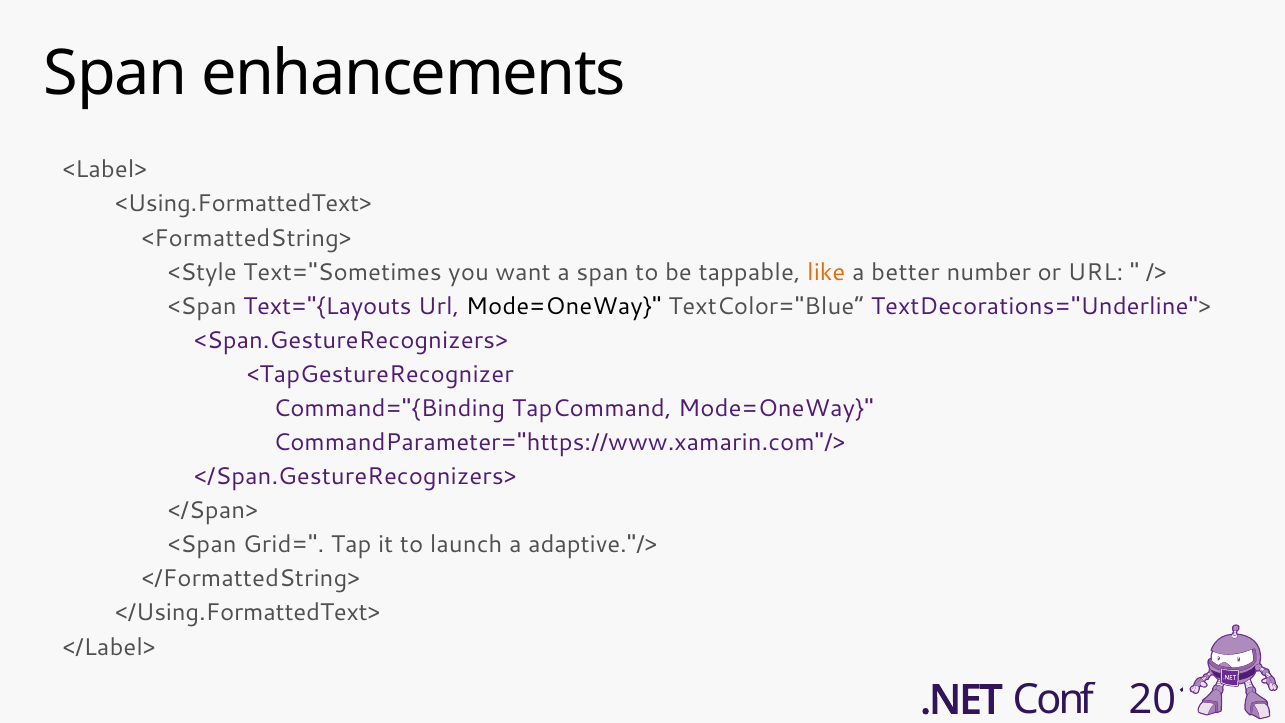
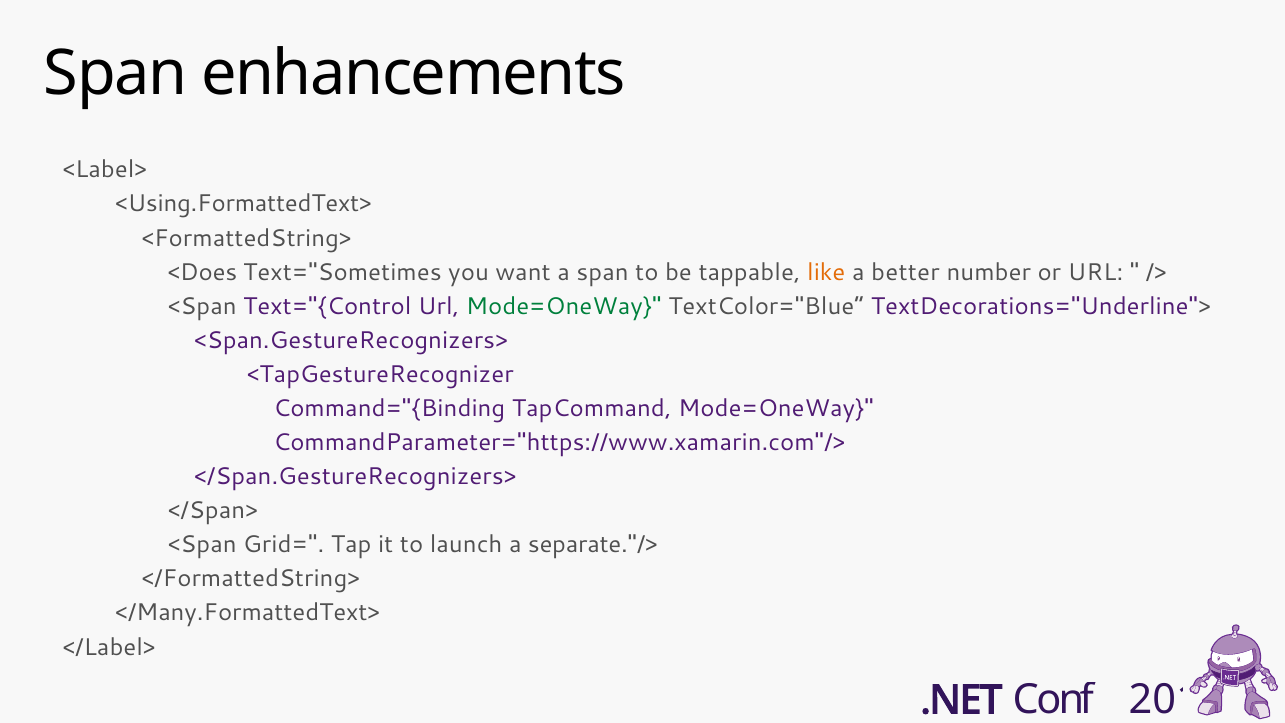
<Style: <Style -> <Does (202, 272)
Text="{Layouts: Text="{Layouts -> Text="{Control (327, 306)
Mode=OneWay colour: black -> green (564, 306)
adaptive."/>: adaptive."/> -> separate."/> (593, 545)
</Using.FormattedText>: </Using.FormattedText> -> </Many.FormattedText> (248, 613)
